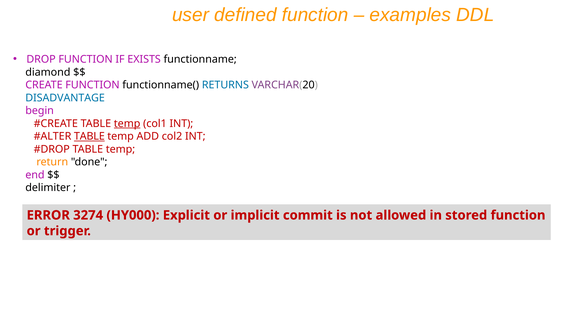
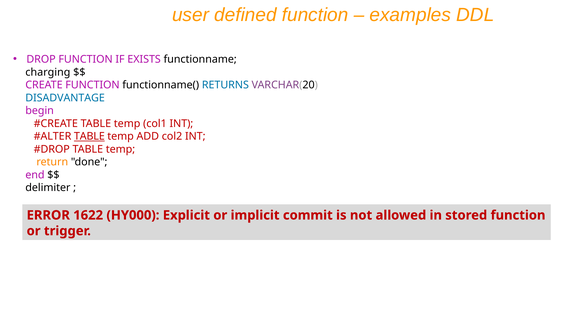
diamond: diamond -> charging (48, 72)
temp underline: present -> none (127, 123)
3274: 3274 -> 1622 (88, 215)
